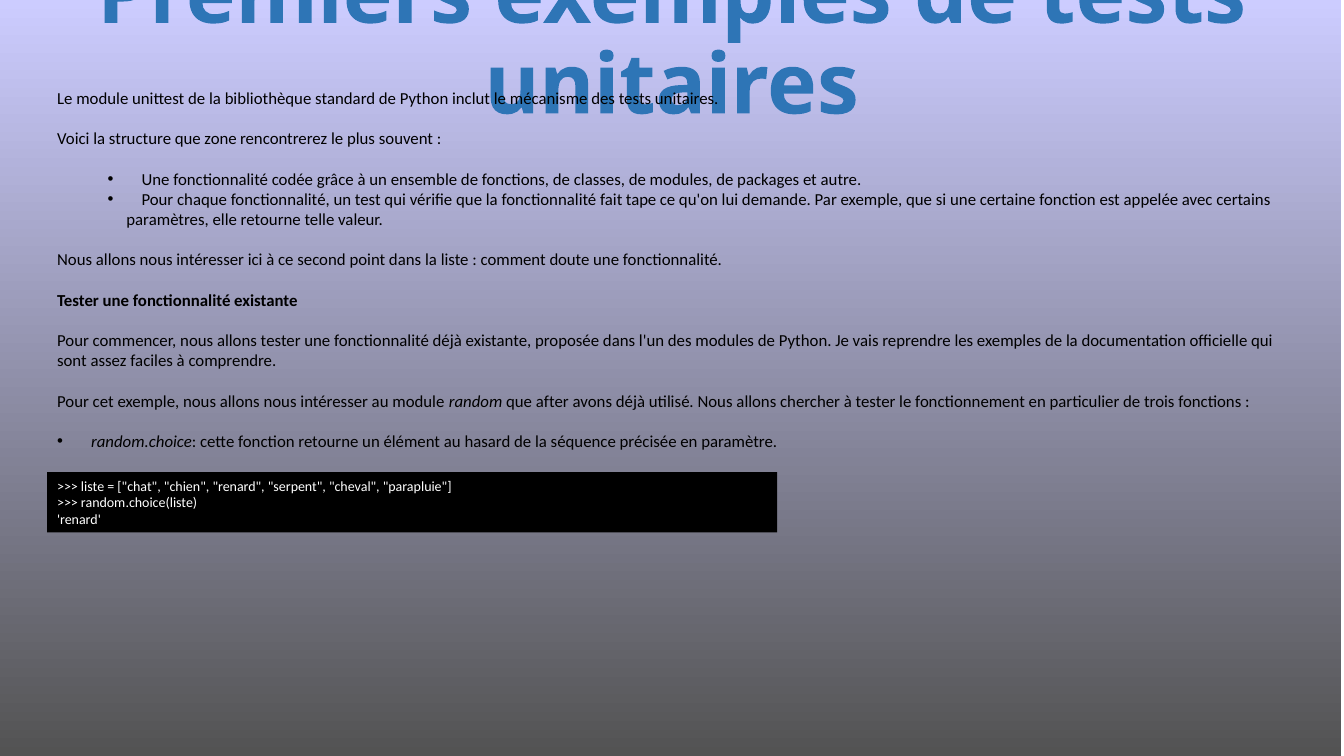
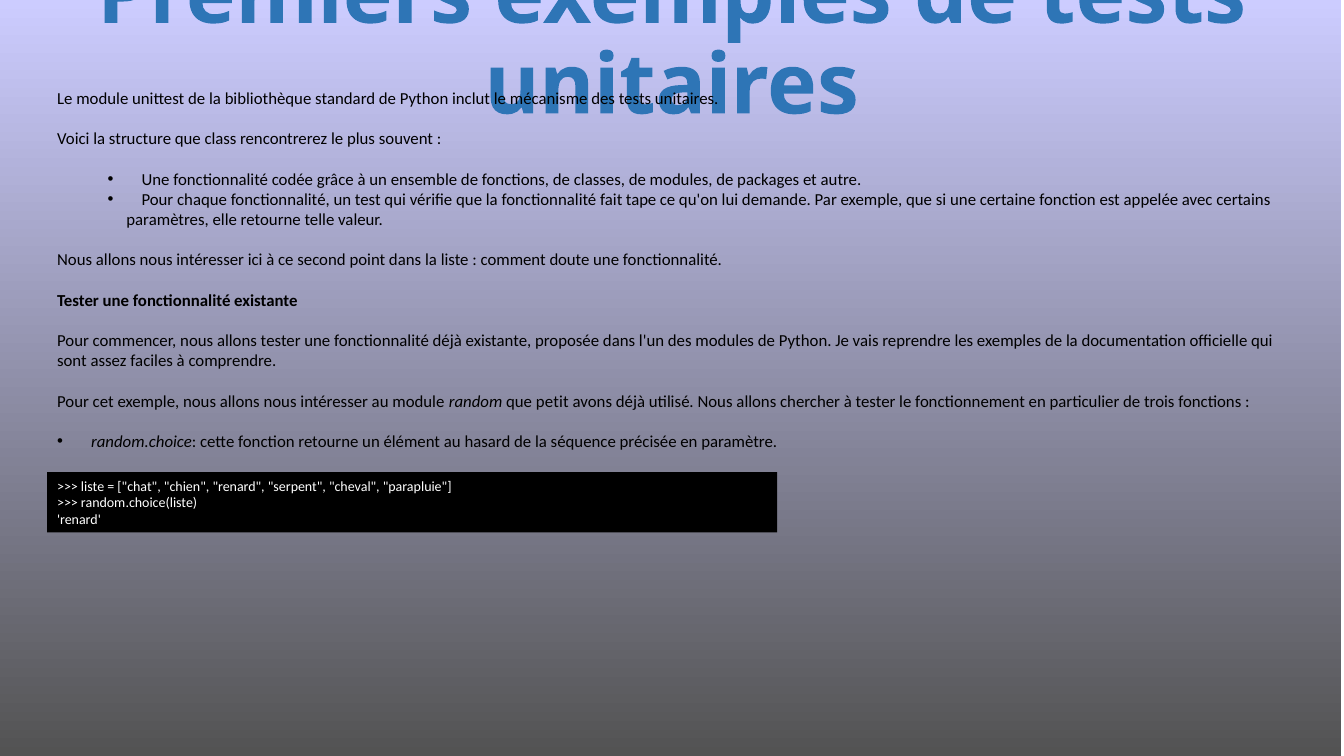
zone: zone -> class (221, 139)
after: after -> petit (552, 401)
